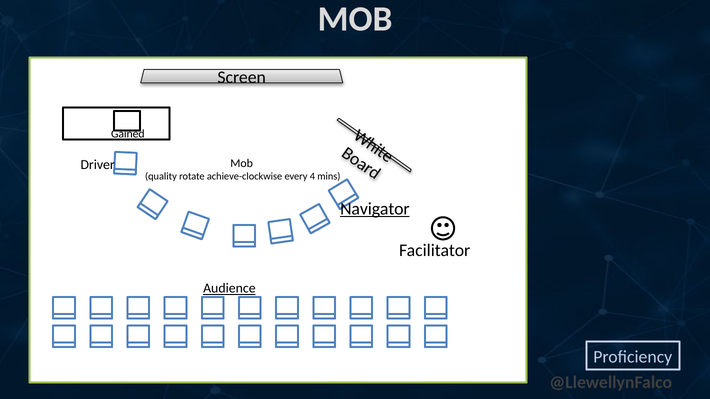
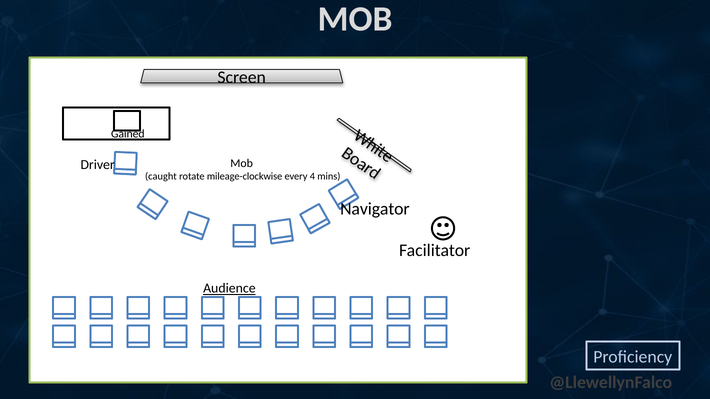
quality: quality -> caught (161, 177)
achieve-clockwise: achieve-clockwise -> mileage-clockwise (245, 177)
Navigator underline: present -> none (375, 209)
